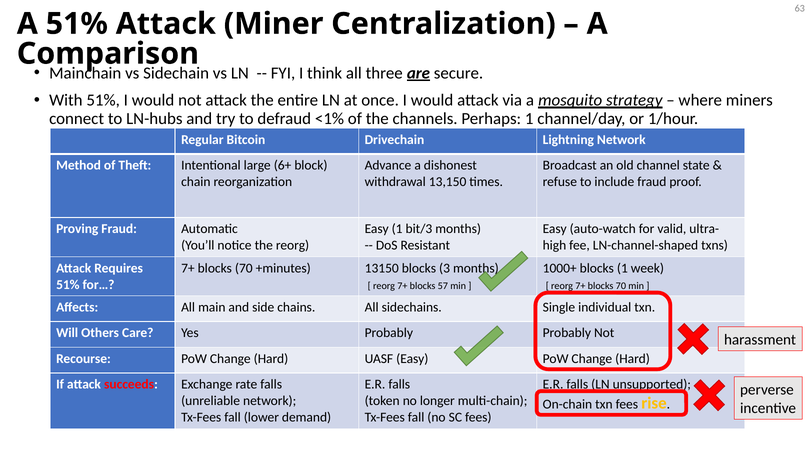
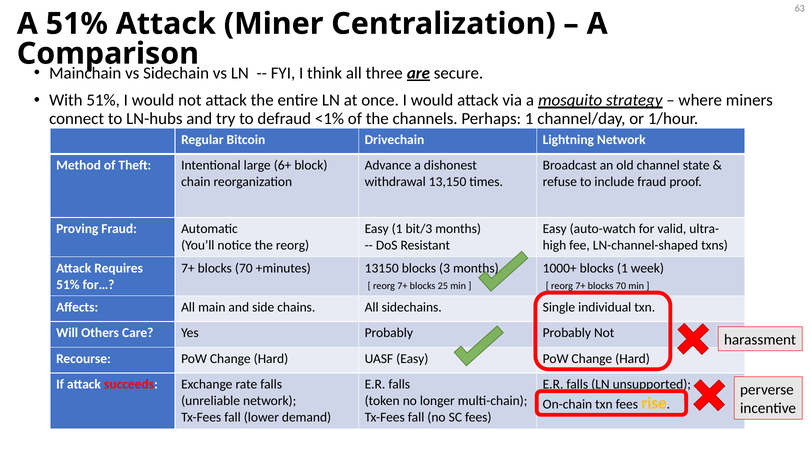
57: 57 -> 25 (443, 286)
